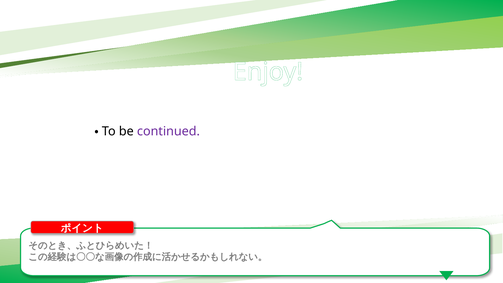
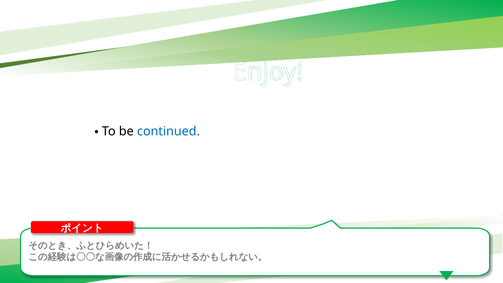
continued colour: purple -> blue (168, 131)
